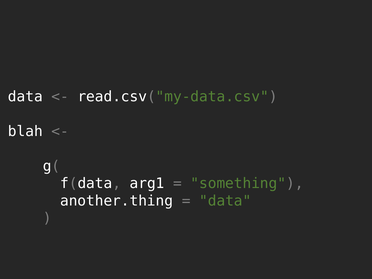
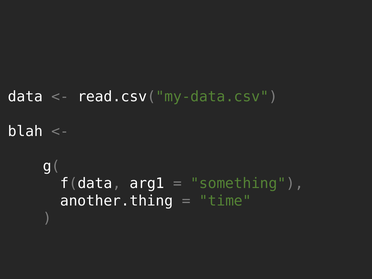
data: data -> time (225, 201)
